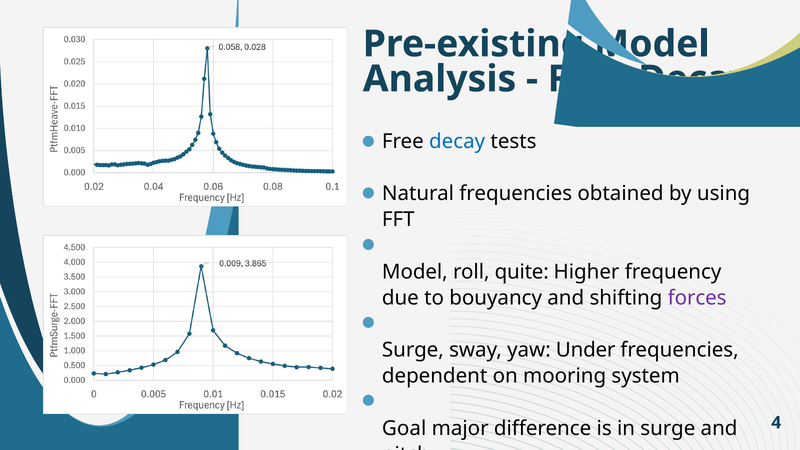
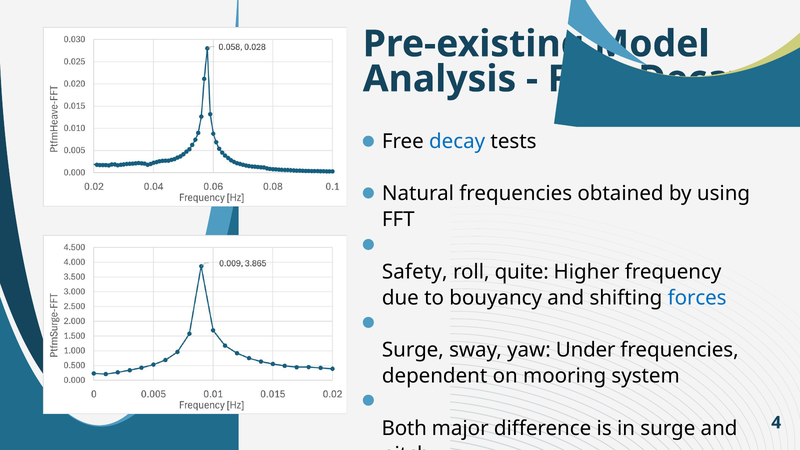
Model: Model -> Safety (415, 272)
forces colour: purple -> blue (697, 298)
Goal: Goal -> Both (404, 428)
